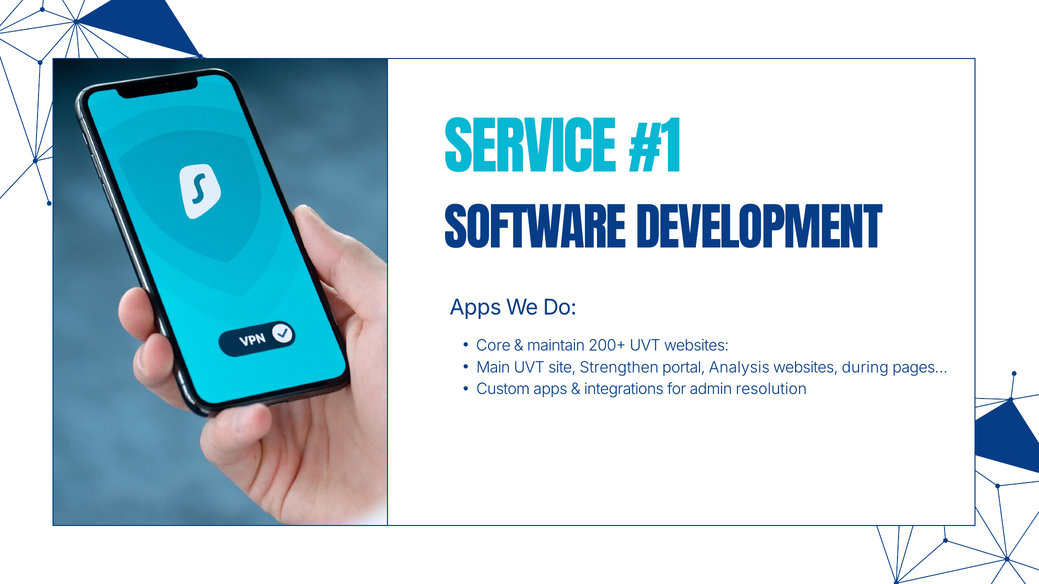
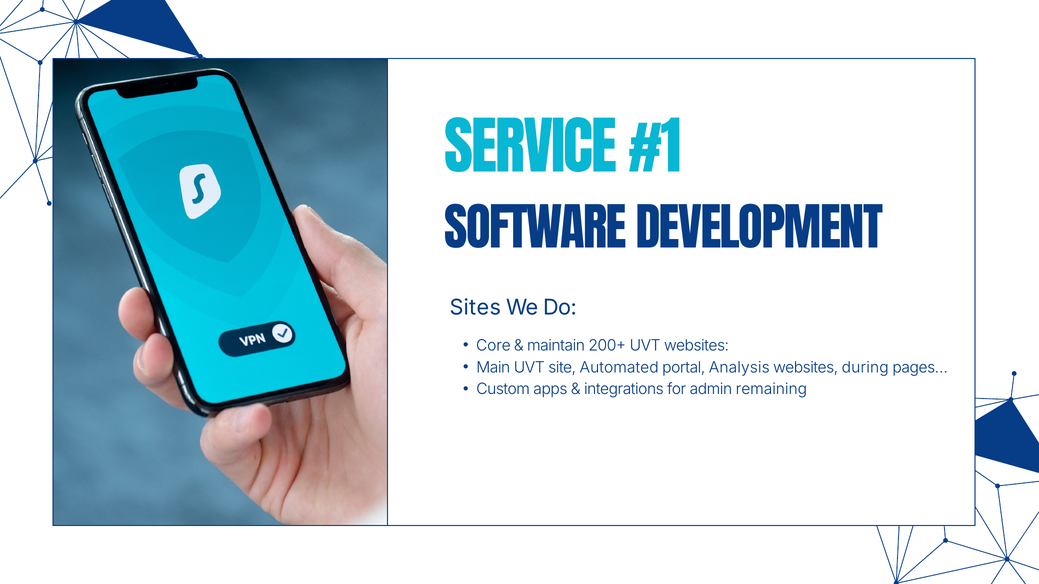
Apps: Apps -> Sites (475, 308)
Strengthen: Strengthen -> Automated (619, 368)
resolution: resolution -> remaining (771, 390)
